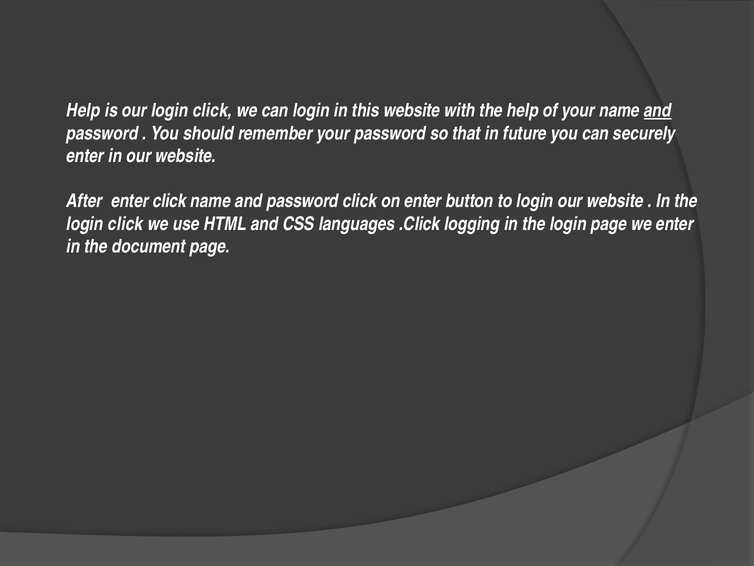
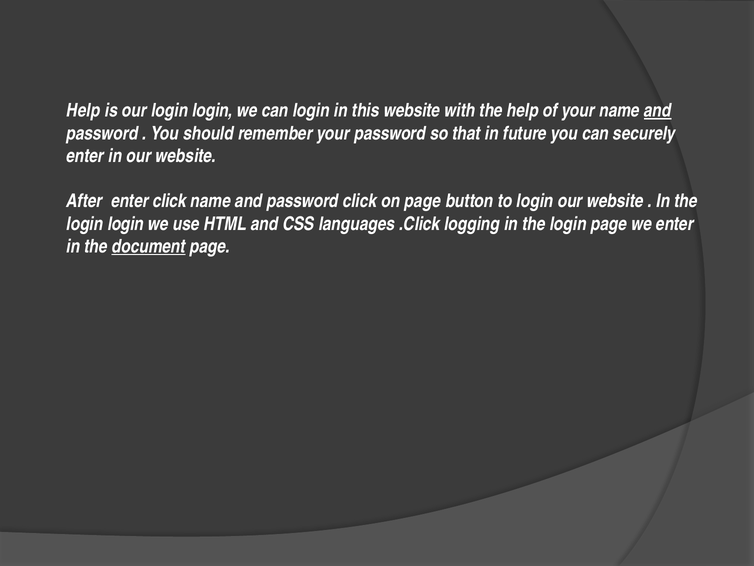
our login click: click -> login (213, 111)
on enter: enter -> page (423, 201)
click: click -> login (126, 224)
document underline: none -> present (149, 246)
